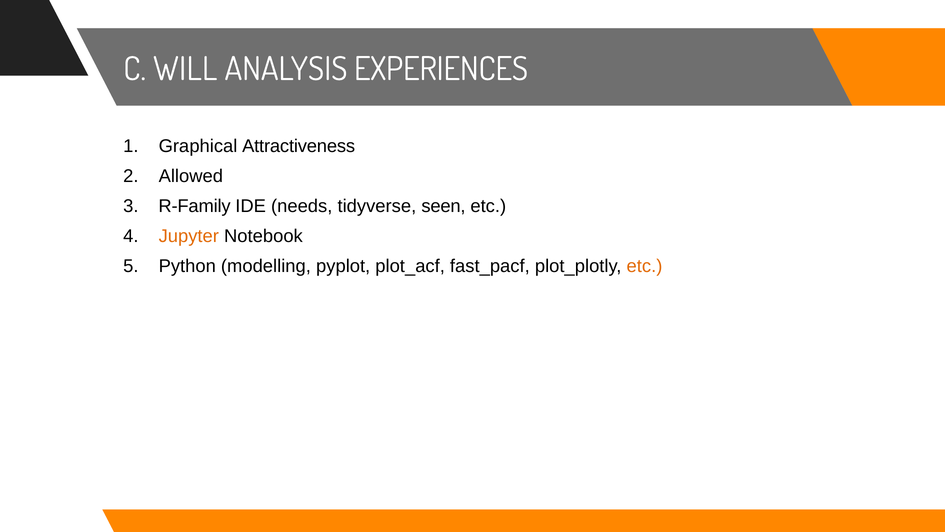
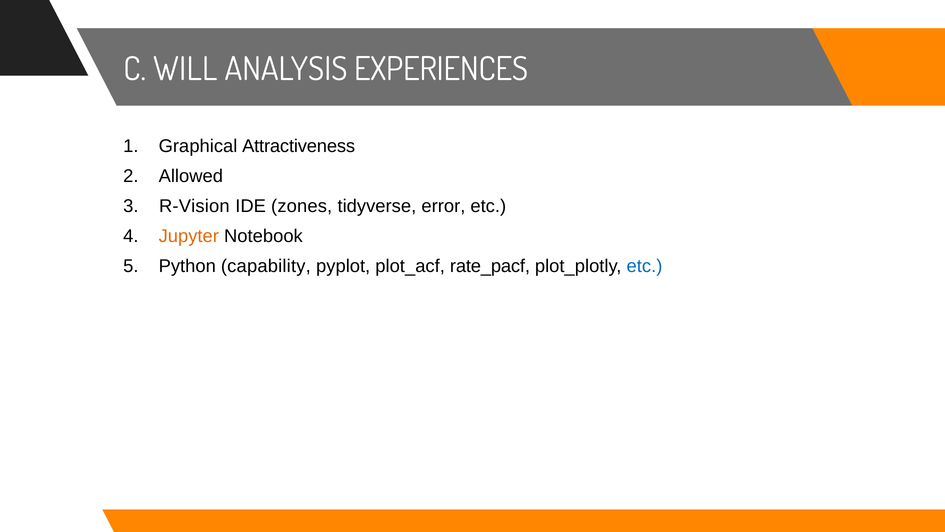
R-Family: R-Family -> R-Vision (194, 206)
needs: needs -> zones (302, 206)
seen: seen -> error (443, 206)
modelling: modelling -> capability (266, 266)
fast_pacf: fast_pacf -> rate_pacf (490, 266)
etc colour: orange -> blue (644, 266)
